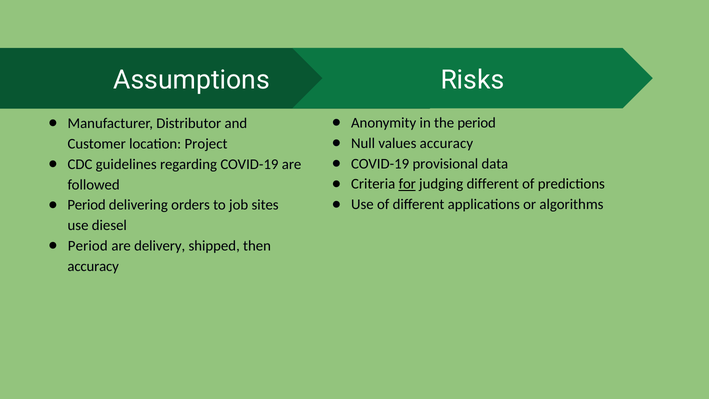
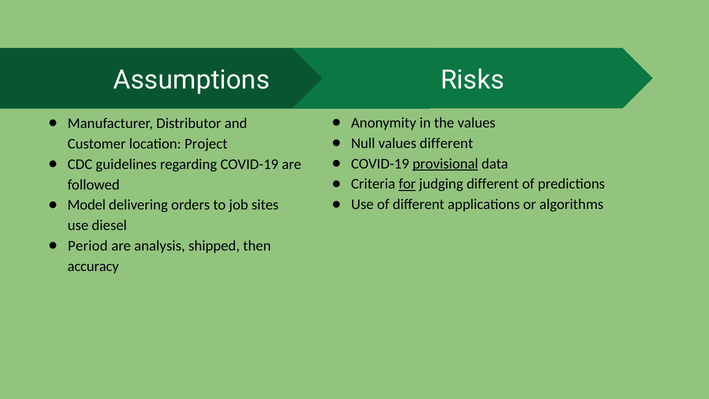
the period: period -> values (477, 123)
values accuracy: accuracy -> different (446, 143)
provisional underline: none -> present (445, 164)
Period: Period -> Model (87, 205)
delivery: delivery -> analysis (160, 246)
